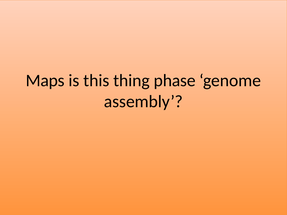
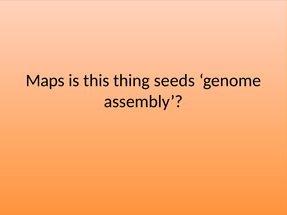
phase: phase -> seeds (174, 81)
